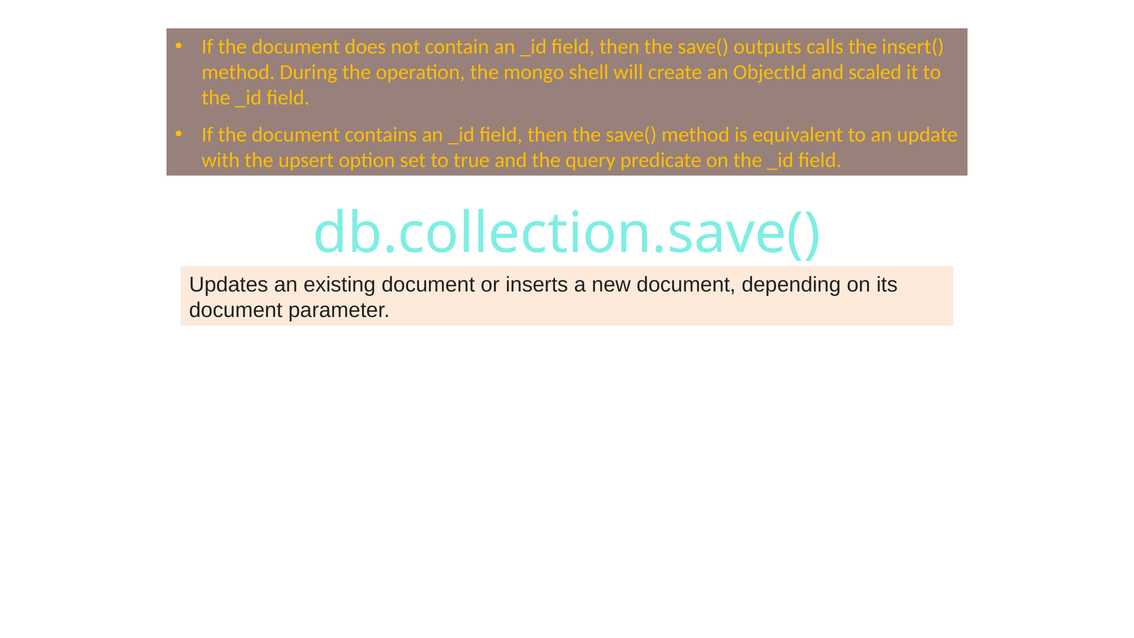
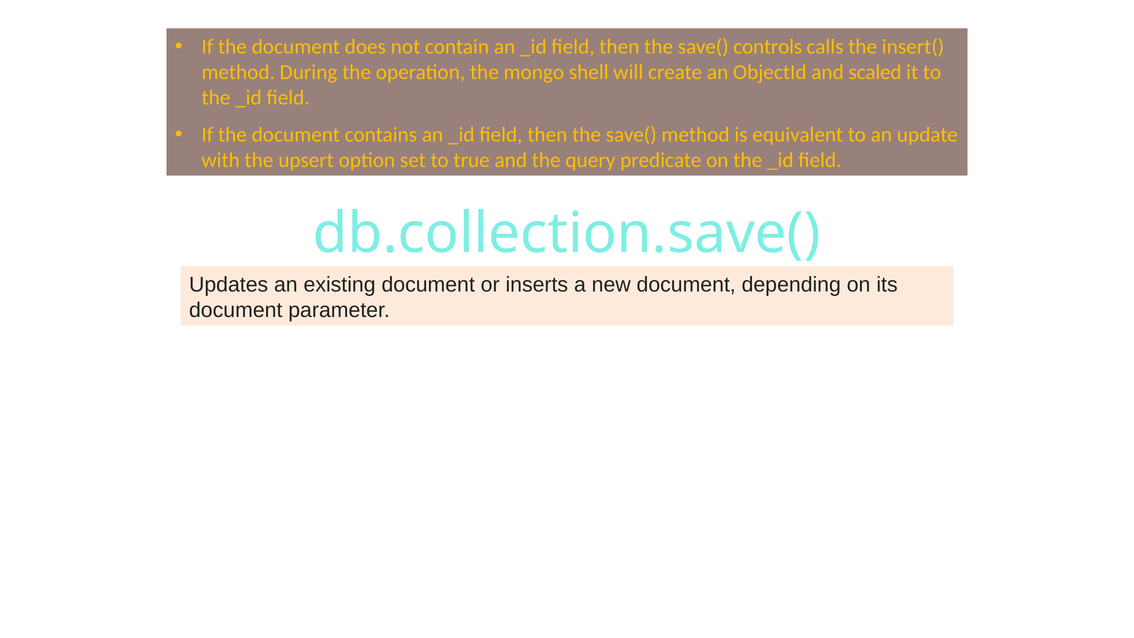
outputs: outputs -> controls (768, 47)
